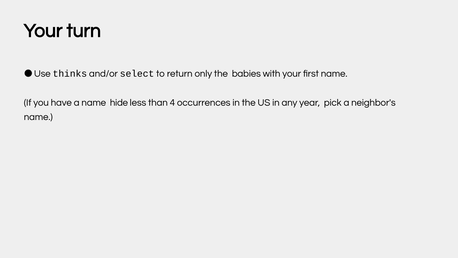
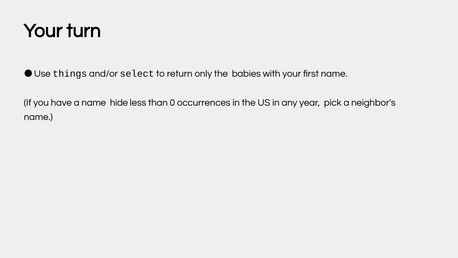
thinks: thinks -> things (70, 74)
4: 4 -> 0 (172, 102)
